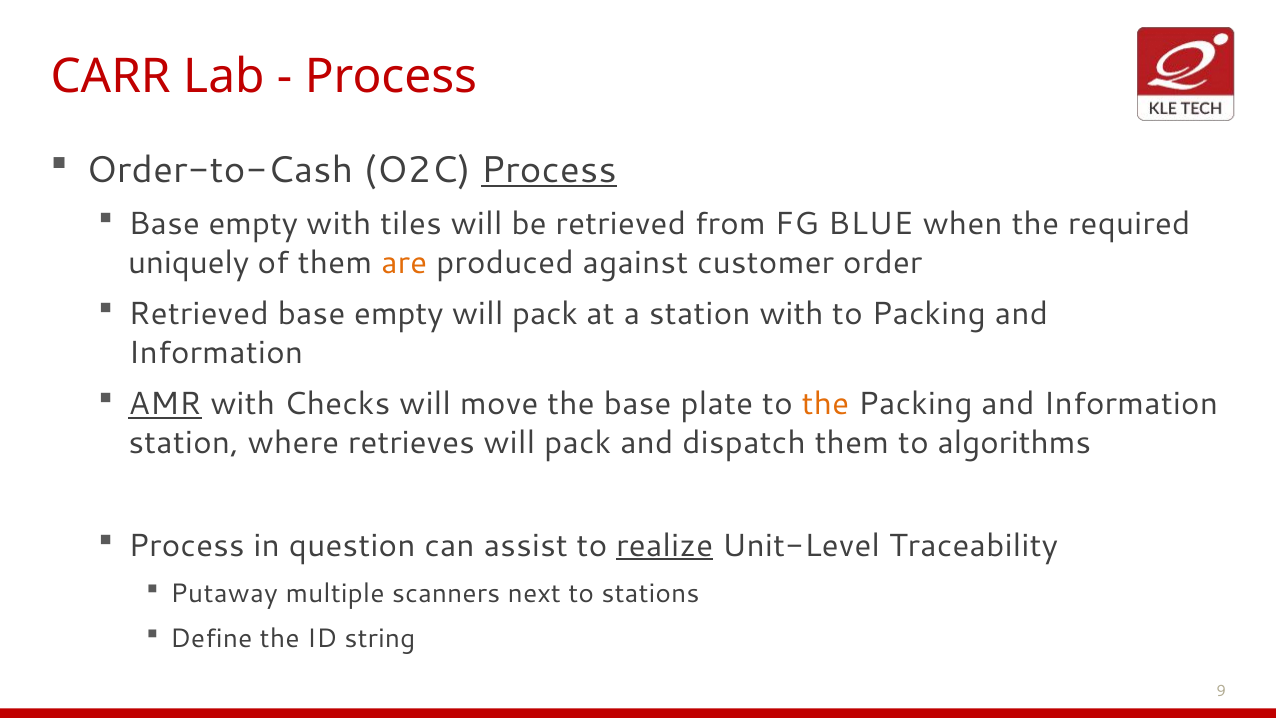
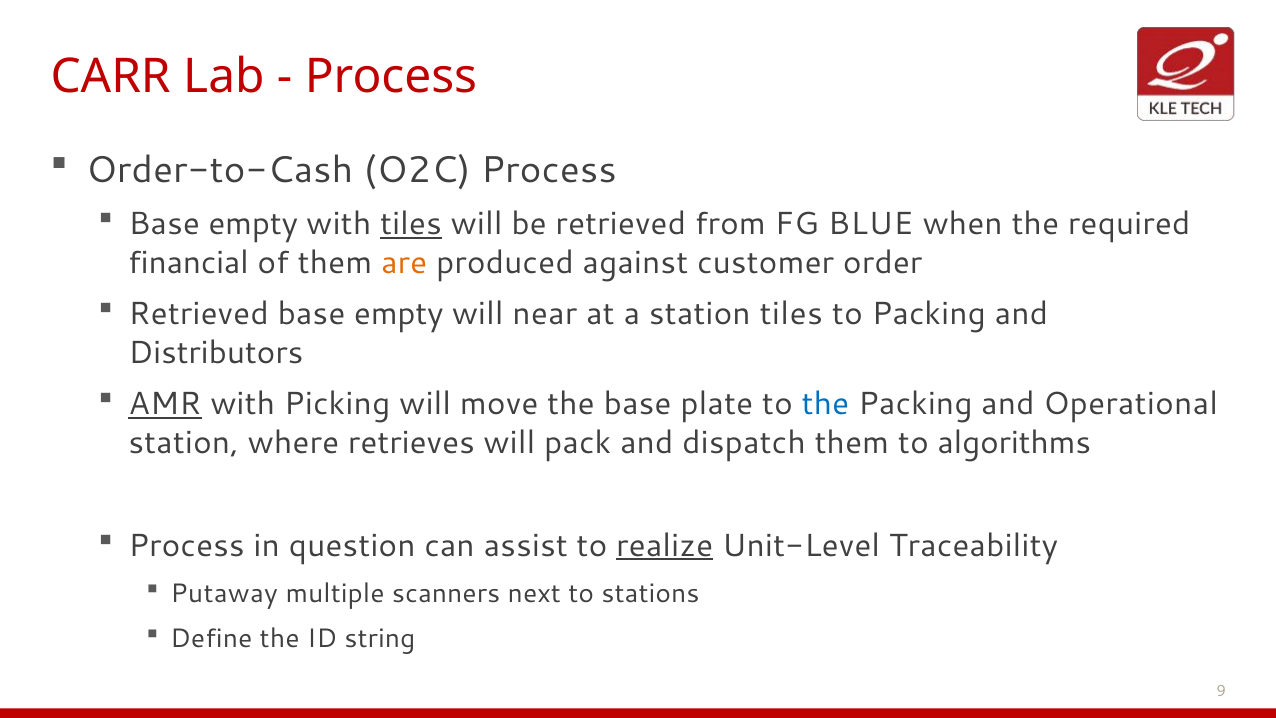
Process underline: present -> none (549, 170)
tiles underline: none -> present (411, 224)
uniquely: uniquely -> financial (189, 263)
pack: pack -> near (545, 314)
station with: with -> tiles (791, 314)
Information: Information -> Distributors (216, 352)
Checks: Checks -> Picking (337, 404)
the colour: orange -> blue (826, 404)
Information: Information -> Operational (1131, 404)
